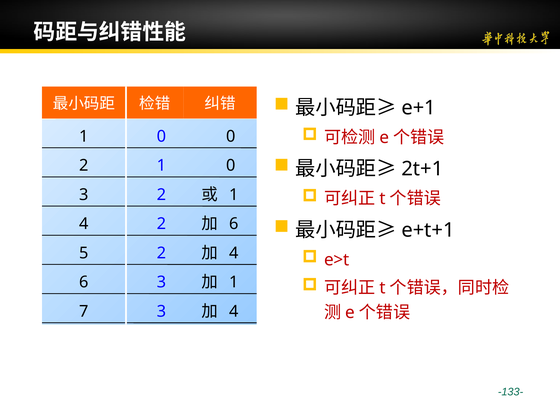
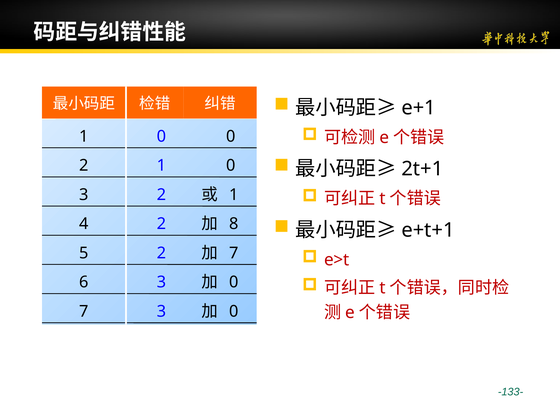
6: 6 -> 8 (234, 224)
4: 4 -> 7 (234, 253)
1: 1 -> 0 (234, 282)
4: 4 -> 0 (234, 311)
